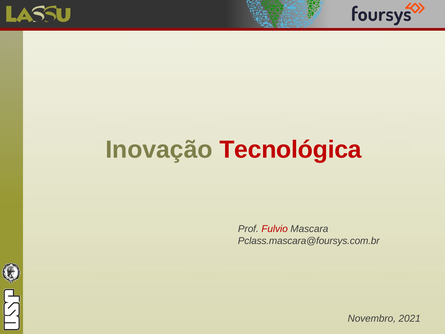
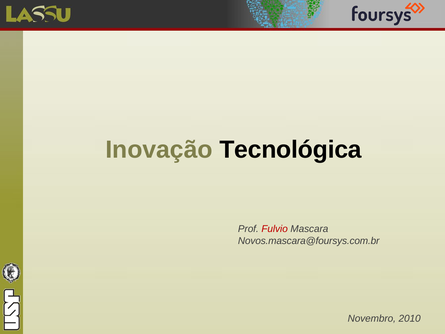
Tecnológica colour: red -> black (291, 150)
Pclass.mascara@foursys.com.br: Pclass.mascara@foursys.com.br -> Novos.mascara@foursys.com.br (309, 241)
2021: 2021 -> 2010 (410, 318)
